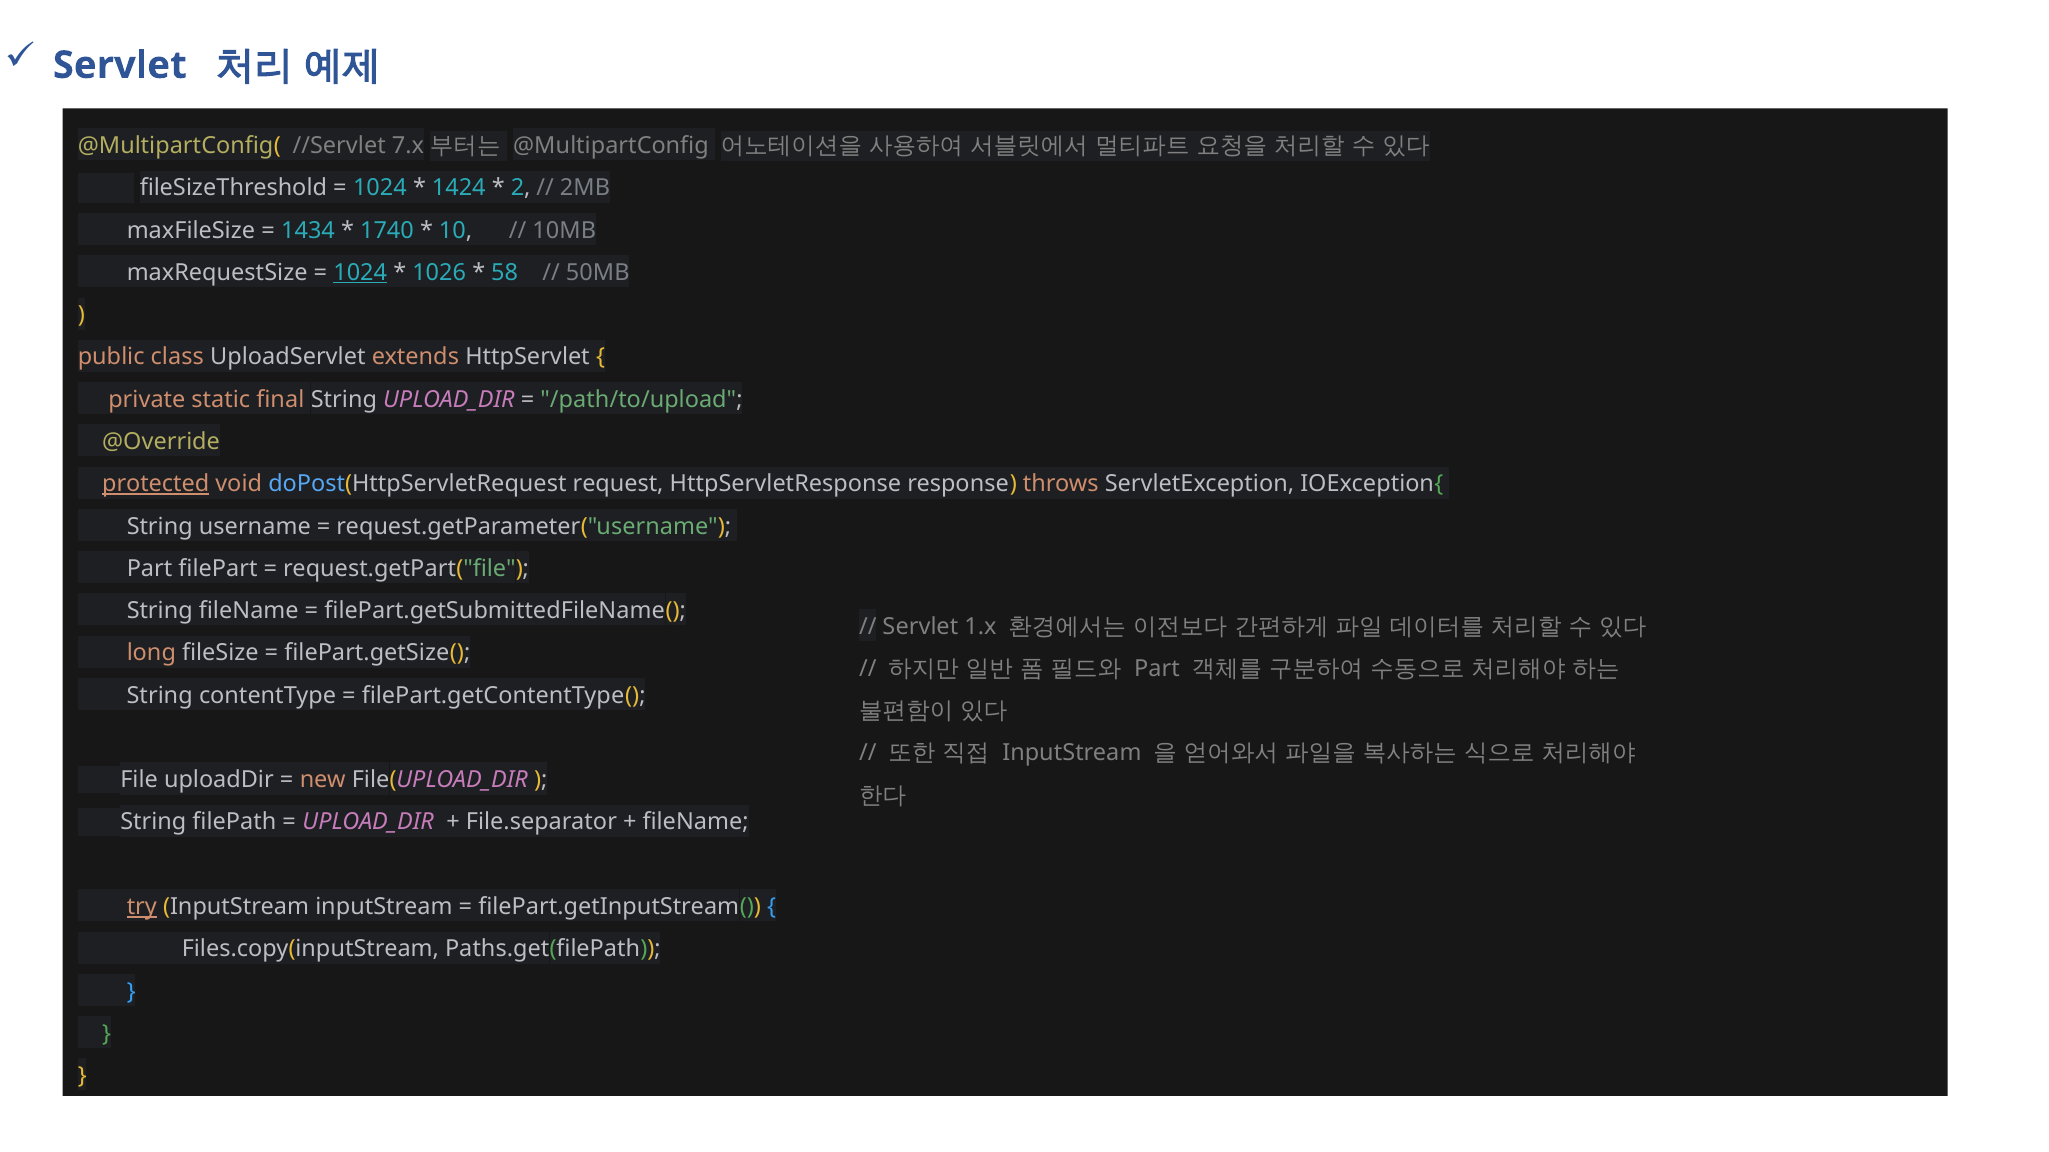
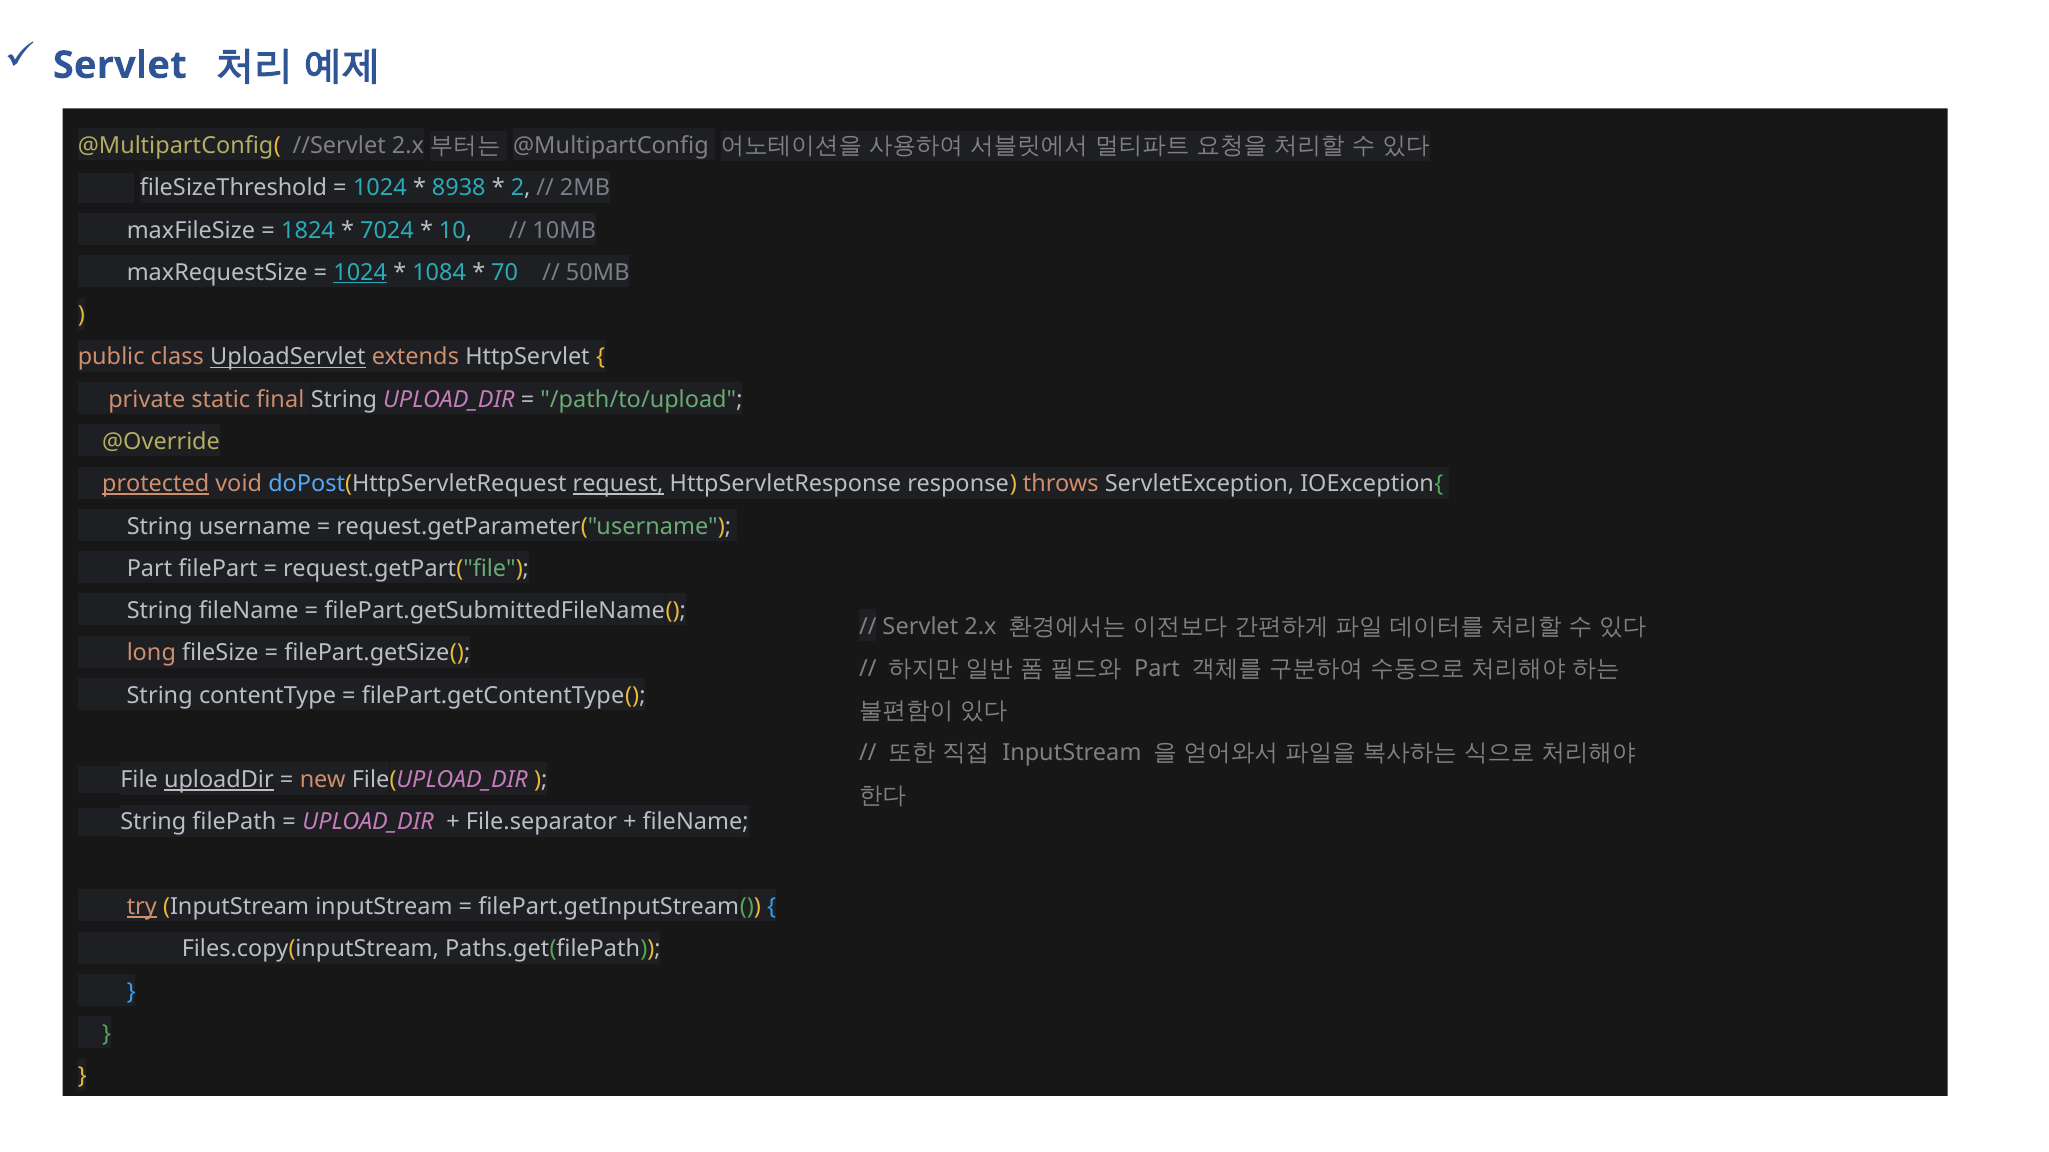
//Servlet 7.x: 7.x -> 2.x (408, 146)
1424: 1424 -> 8938 (459, 188)
1434: 1434 -> 1824 (308, 231)
1740: 1740 -> 7024 (387, 231)
1026: 1026 -> 1084 (439, 273)
58: 58 -> 70 (505, 273)
UploadServlet underline: none -> present (288, 357)
request underline: none -> present (618, 484)
Servlet 1.x: 1.x -> 2.x (980, 627)
uploadDir underline: none -> present (219, 780)
